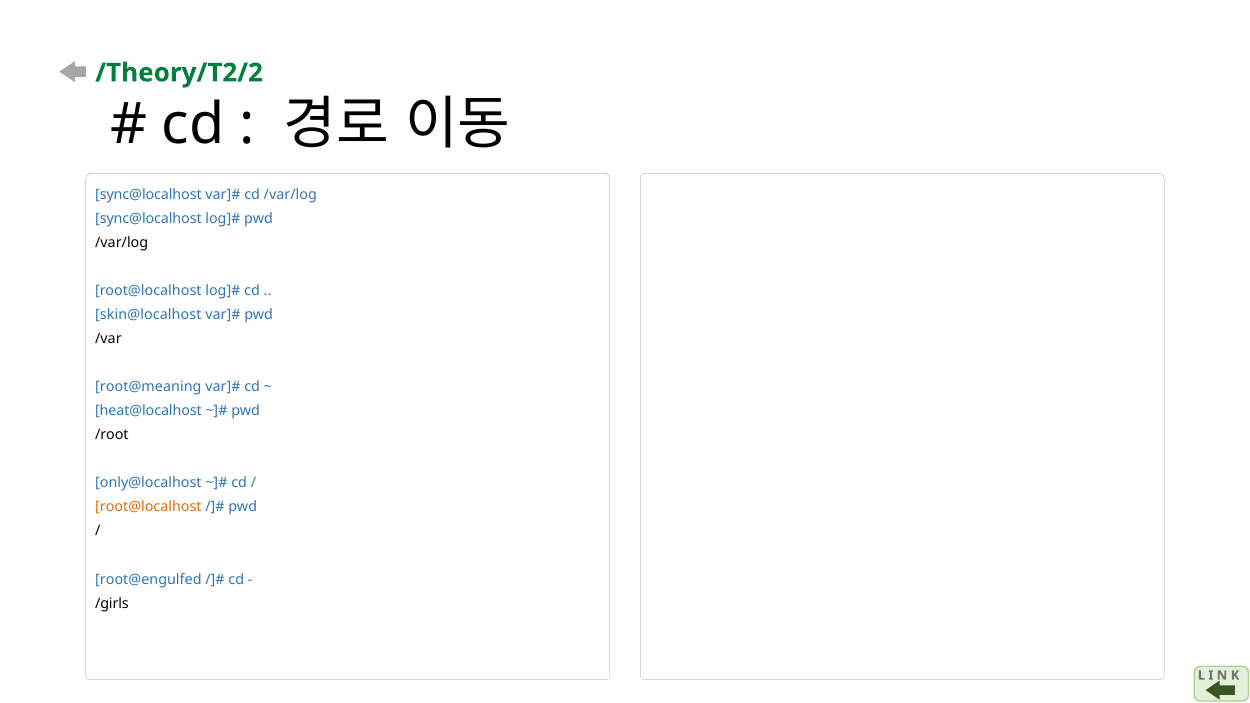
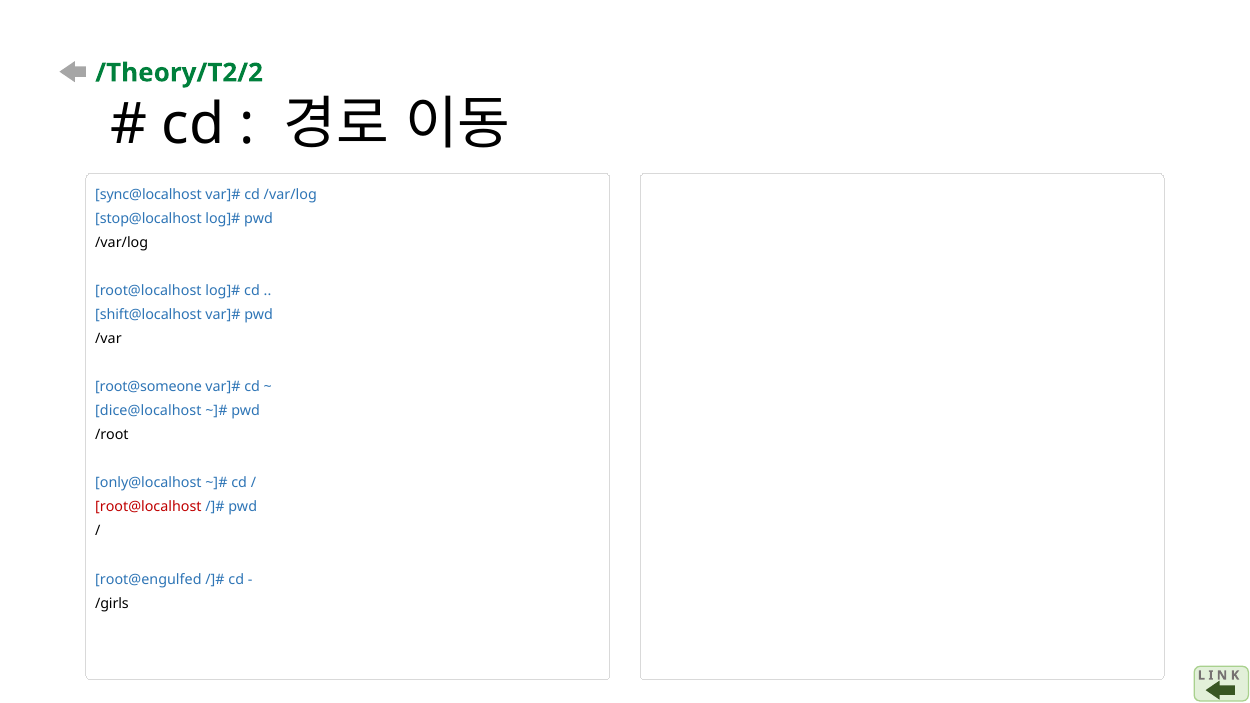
sync@localhost: sync@localhost -> stop@localhost (148, 218)
skin@localhost: skin@localhost -> shift@localhost (148, 315)
root@meaning: root@meaning -> root@someone (148, 387)
heat@localhost: heat@localhost -> dice@localhost (148, 411)
root@localhost colour: orange -> red (148, 507)
